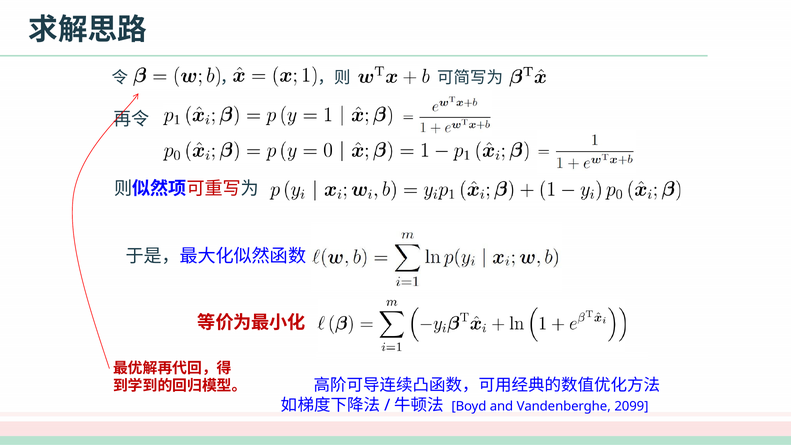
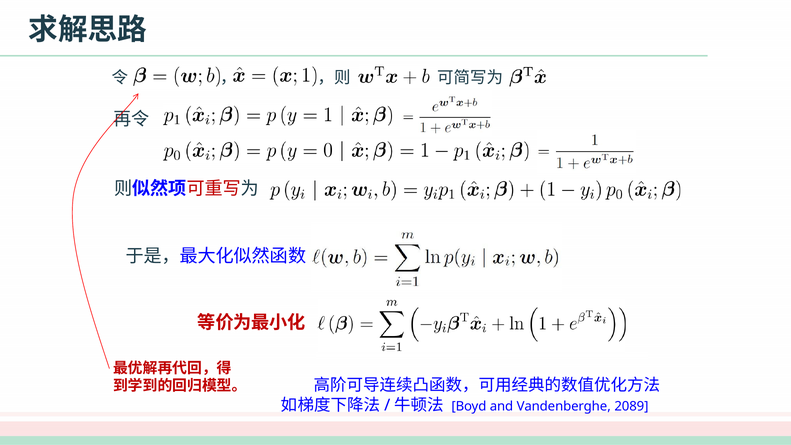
2099: 2099 -> 2089 (631, 406)
